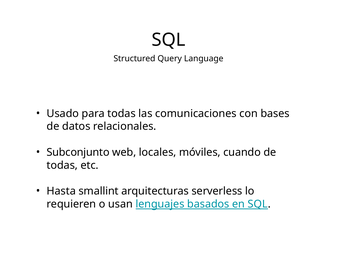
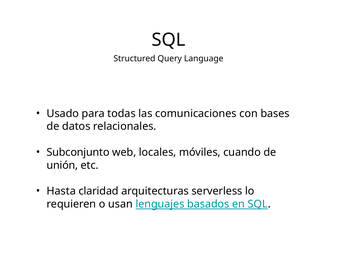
todas: todas -> unión (62, 165)
smallint: smallint -> claridad (99, 191)
